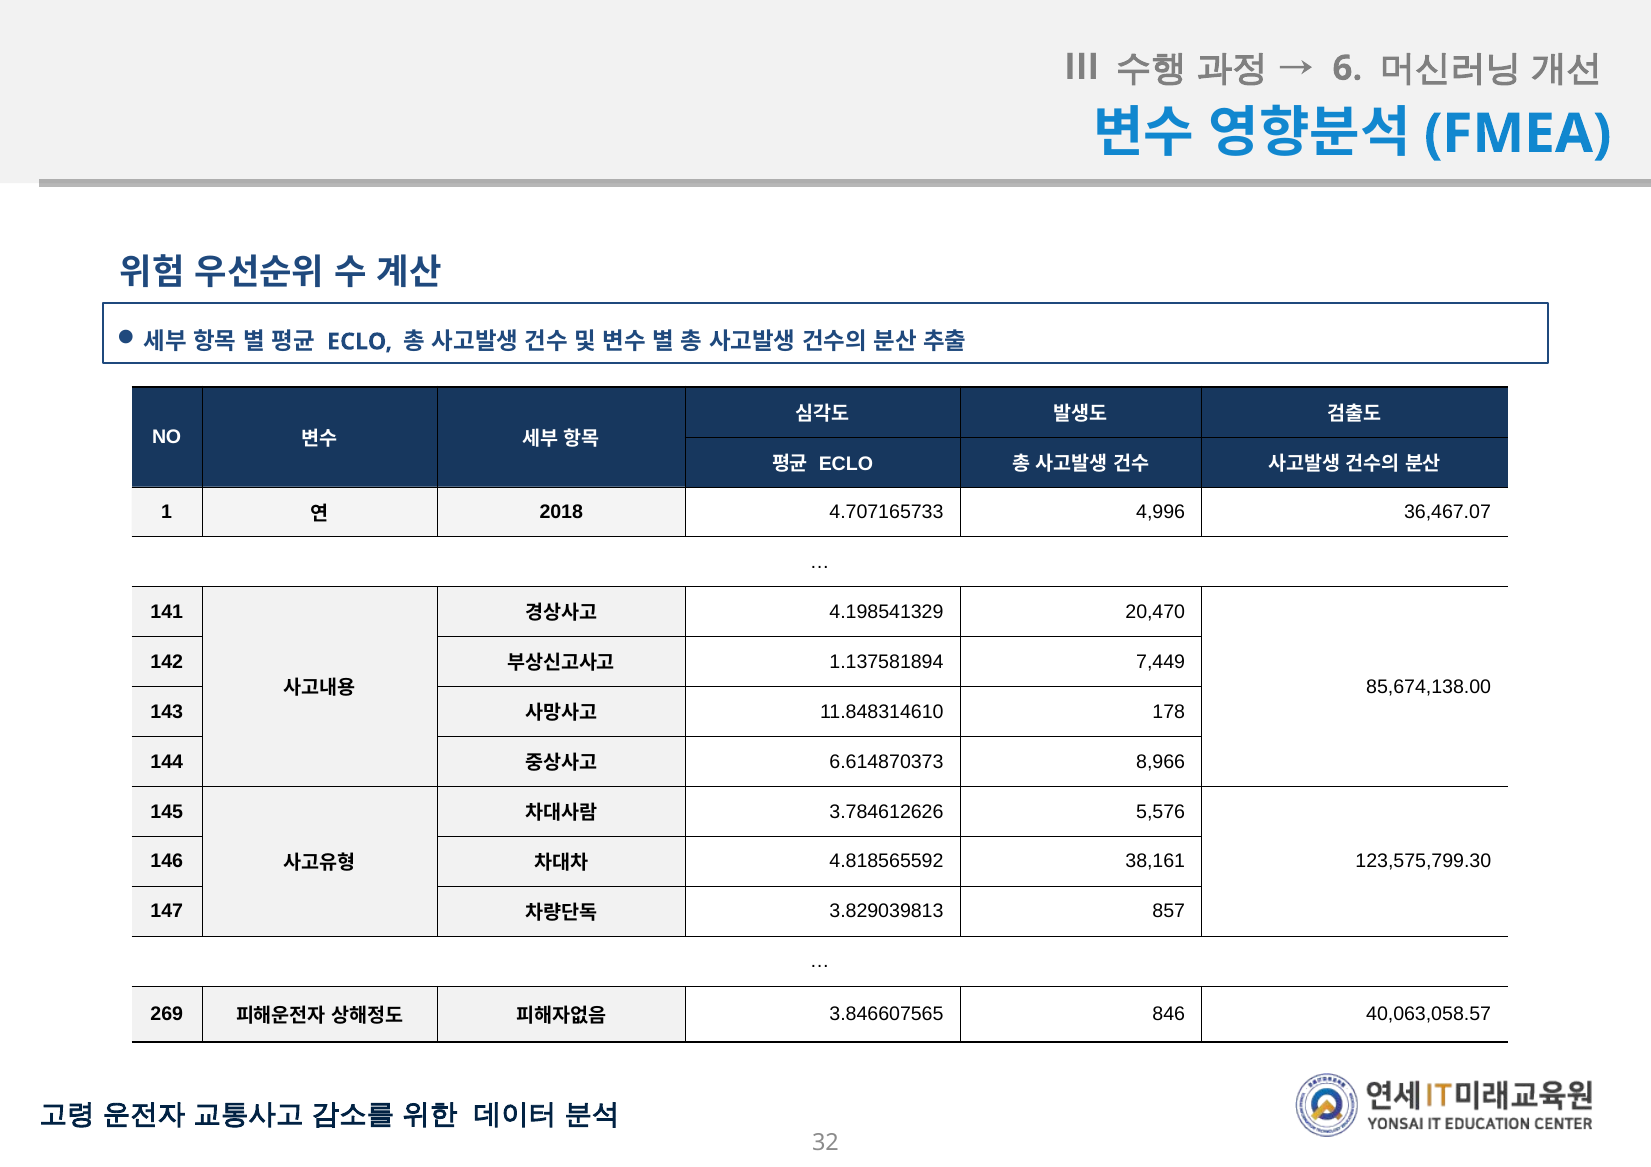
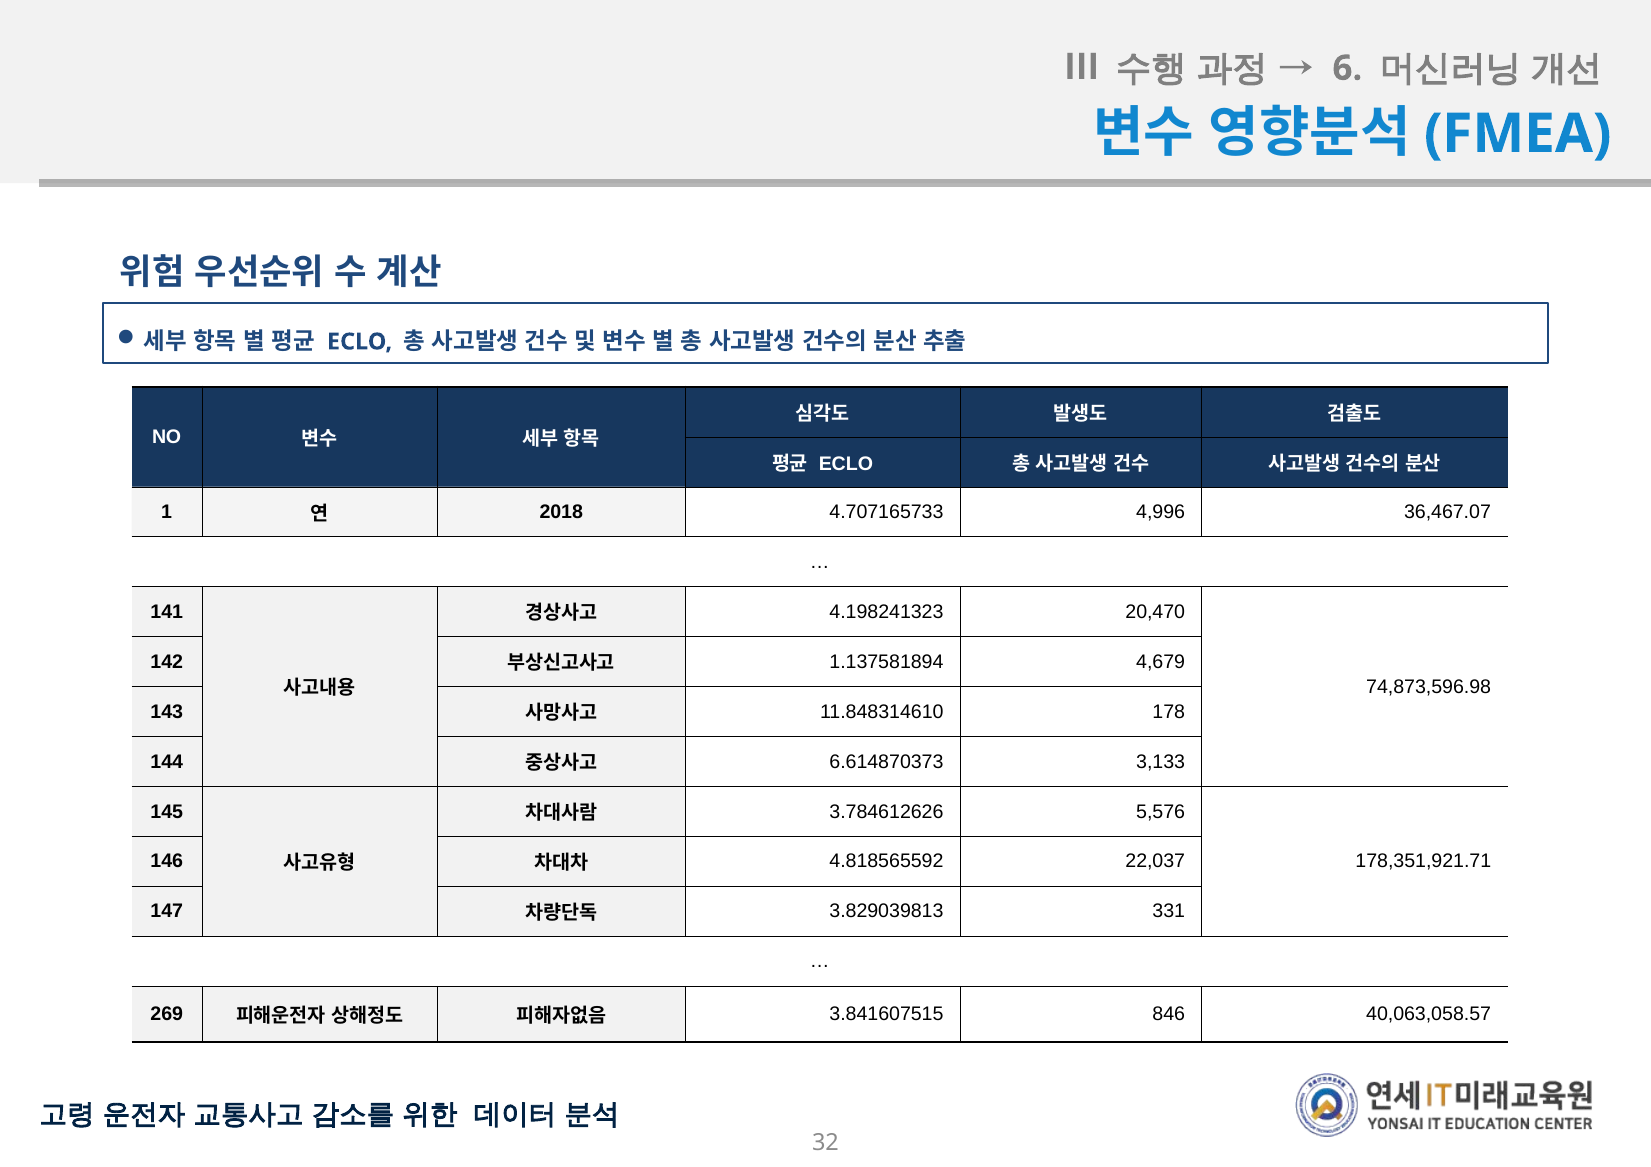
4.198541329: 4.198541329 -> 4.198241323 (886, 612)
7,449: 7,449 -> 4,679 (1161, 662)
85,674,138.00: 85,674,138.00 -> 74,873,596.98 (1429, 687)
8,966: 8,966 -> 3,133 (1161, 762)
38,161: 38,161 -> 22,037 (1155, 862)
123,575,799.30: 123,575,799.30 -> 178,351,921.71 (1423, 862)
857: 857 -> 331 (1169, 912)
3.846607565: 3.846607565 -> 3.841607515 (886, 1015)
